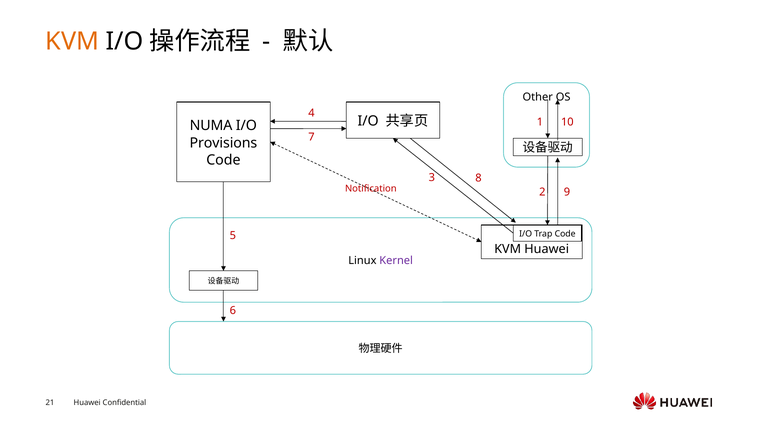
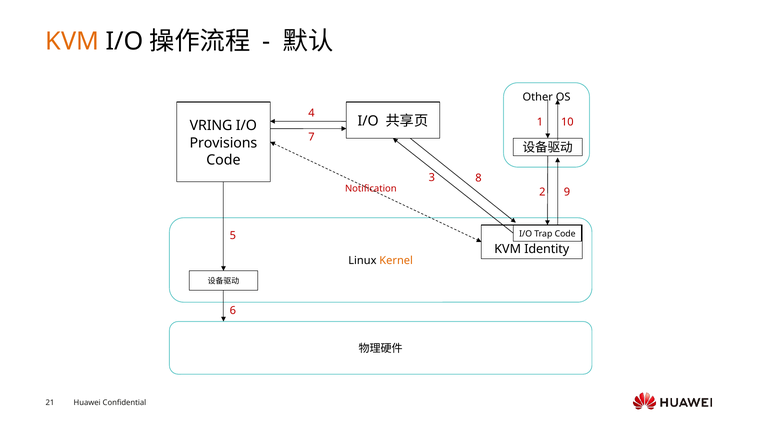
NUMA: NUMA -> VRING (211, 126)
KVM Huawei: Huawei -> Identity (547, 249)
Kernel colour: purple -> orange (396, 261)
